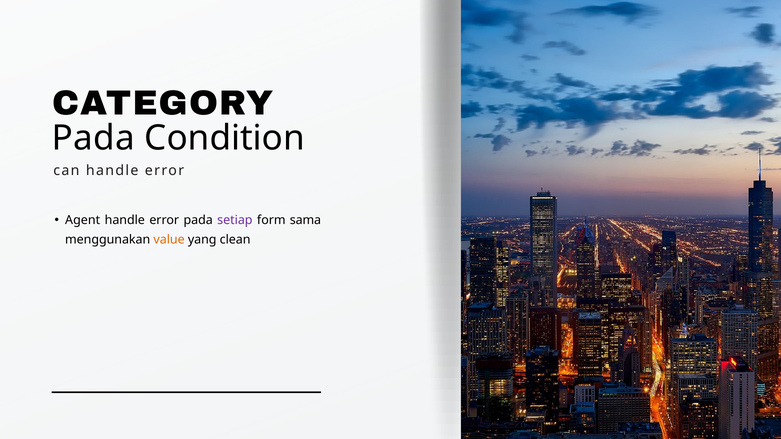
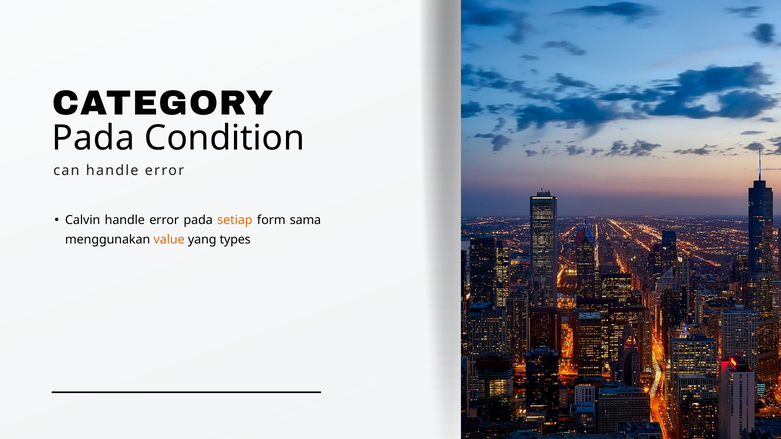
Agent: Agent -> Calvin (83, 220)
setiap colour: purple -> orange (235, 220)
clean: clean -> types (235, 240)
